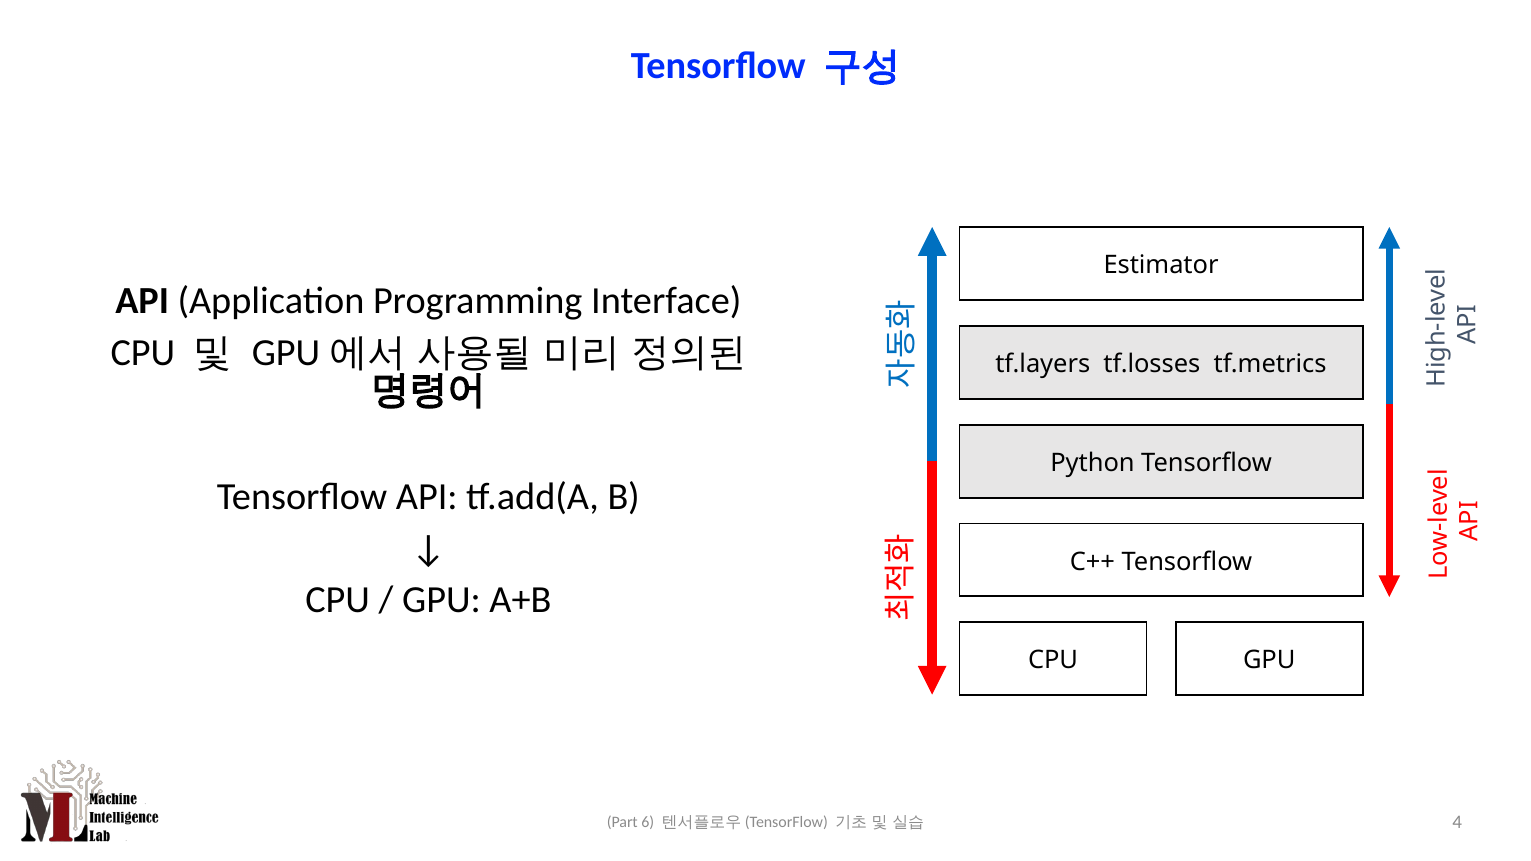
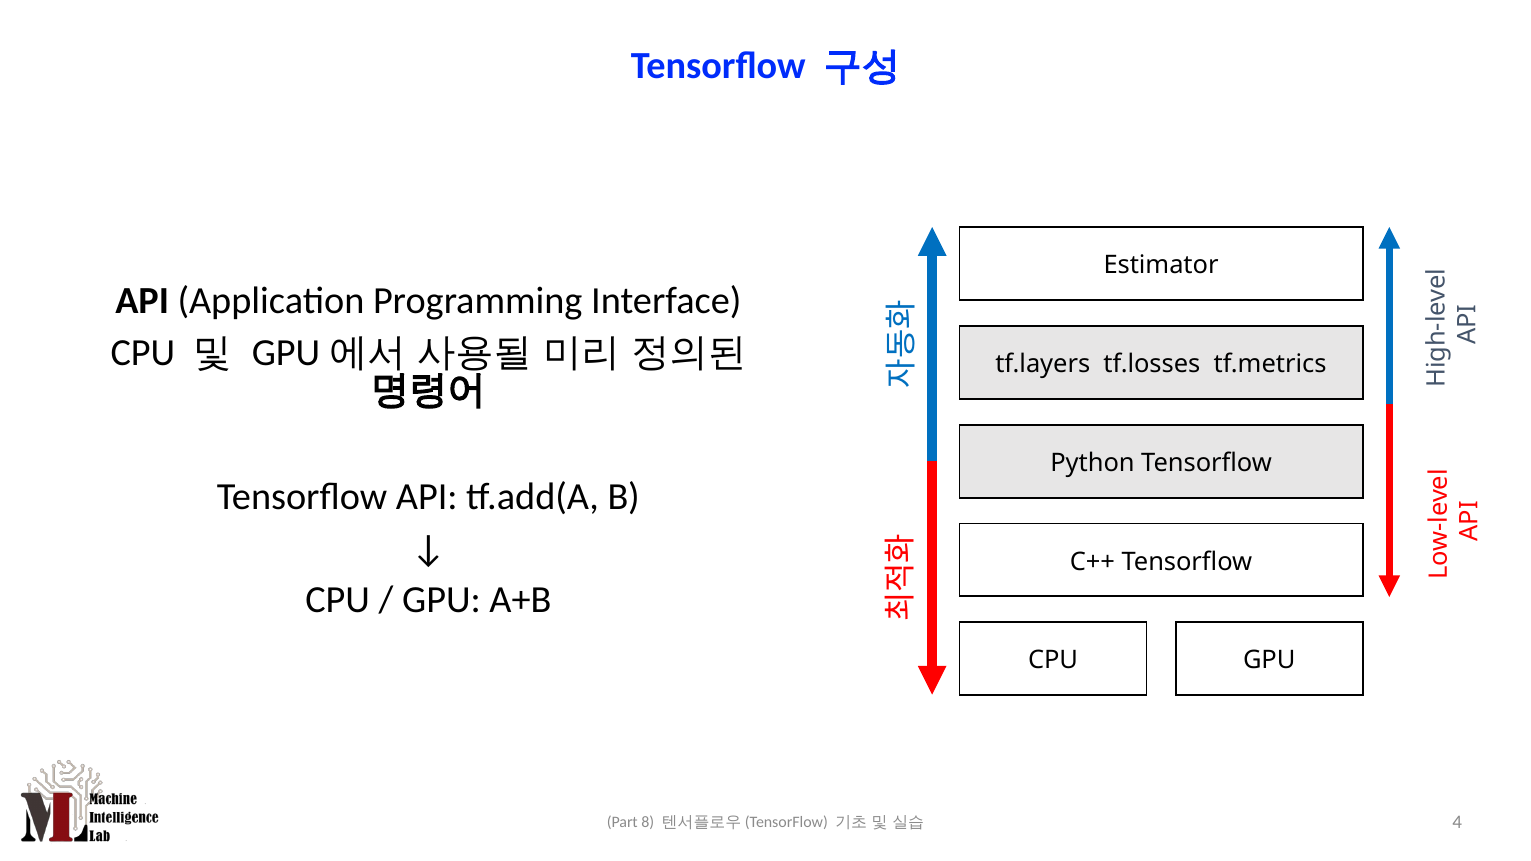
6: 6 -> 8 (648, 822)
